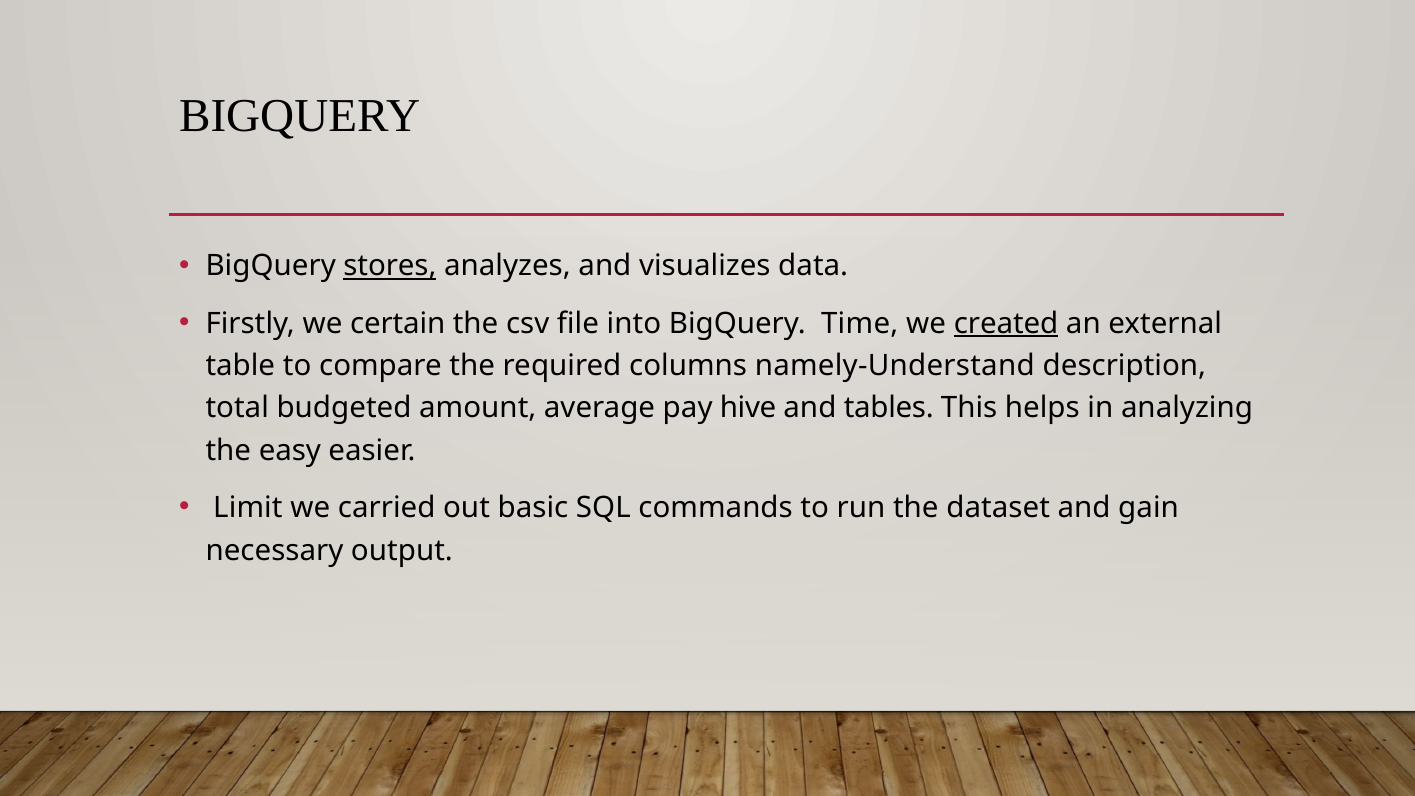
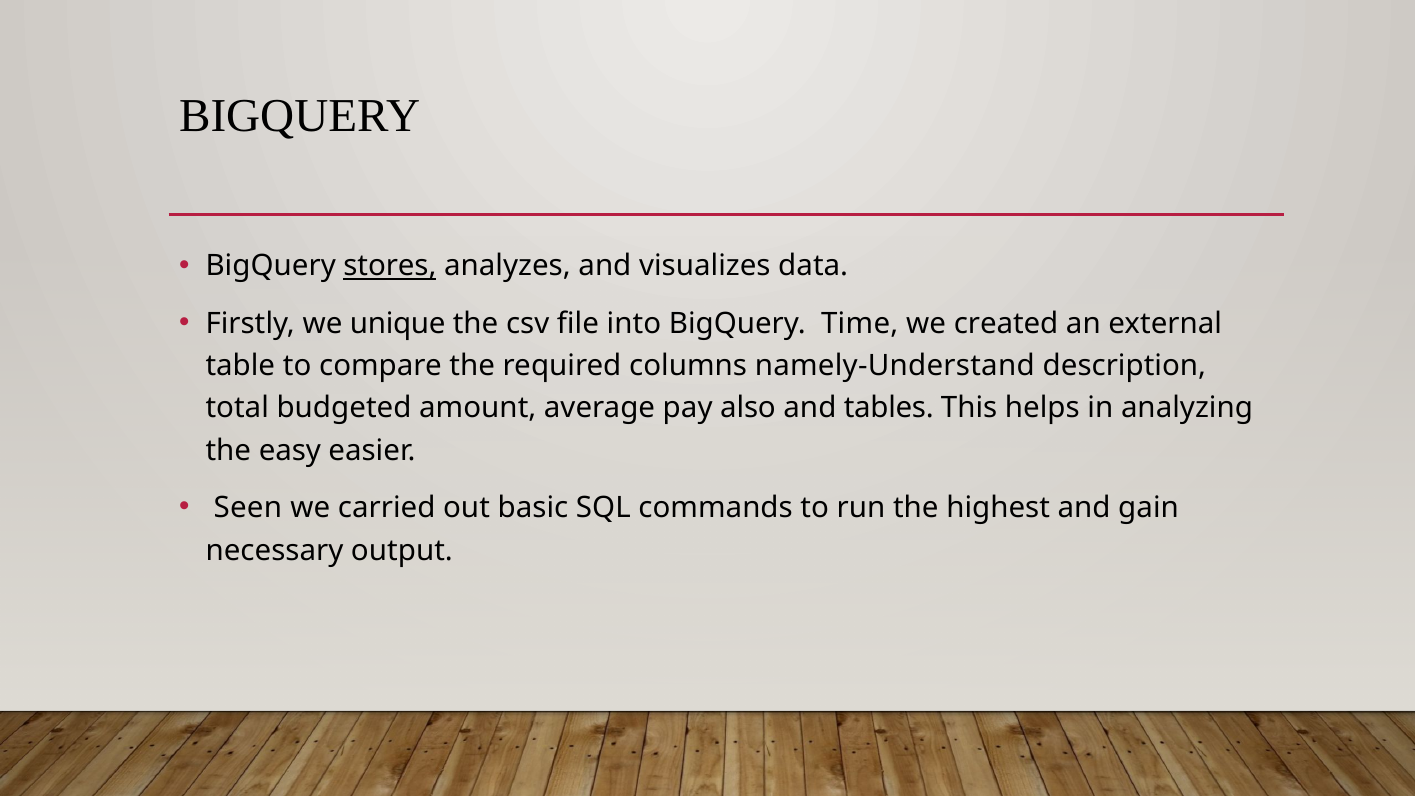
certain: certain -> unique (398, 323)
created underline: present -> none (1006, 323)
hive: hive -> also (748, 408)
Limit: Limit -> Seen (248, 508)
dataset: dataset -> highest (998, 508)
